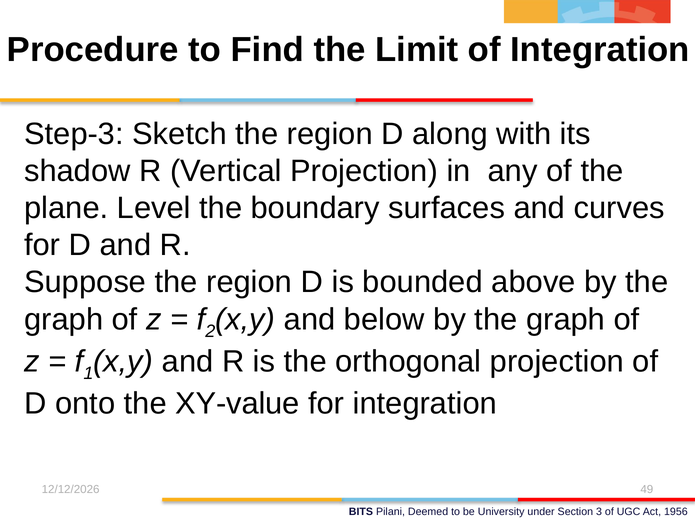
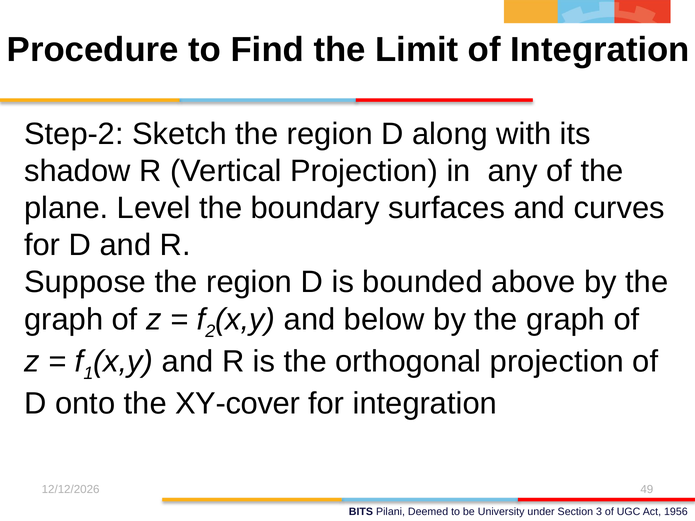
Step-3: Step-3 -> Step-2 (74, 134)
XY-value: XY-value -> XY-cover (238, 404)
